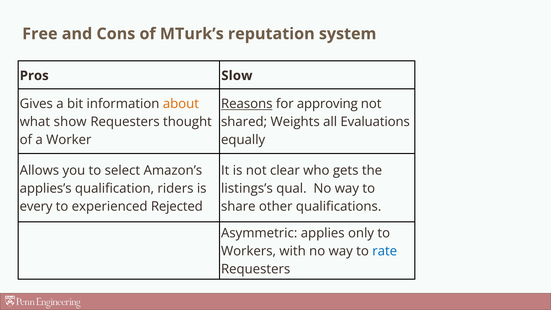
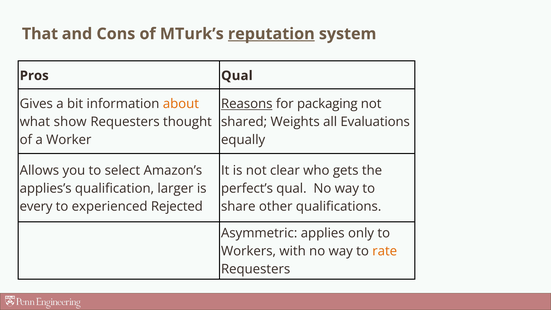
Free: Free -> That (40, 34)
reputation underline: none -> present (271, 34)
Pros Slow: Slow -> Qual (237, 76)
approving: approving -> packaging (327, 104)
riders: riders -> larger (175, 188)
listings’s: listings’s -> perfect’s (247, 188)
rate colour: blue -> orange (385, 251)
